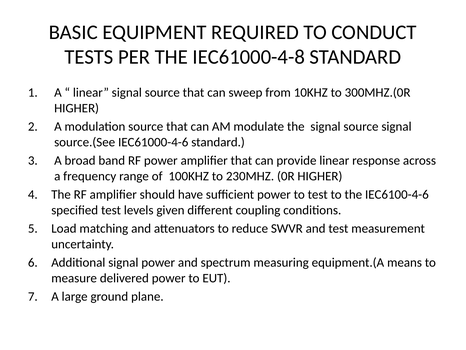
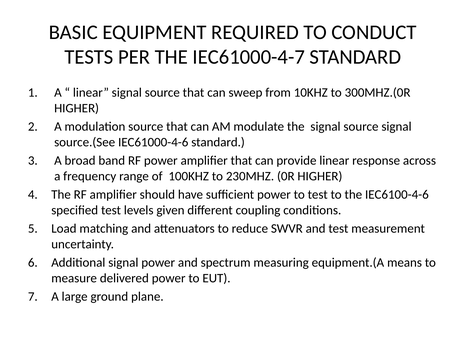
IEC61000-4-8: IEC61000-4-8 -> IEC61000-4-7 (249, 57)
